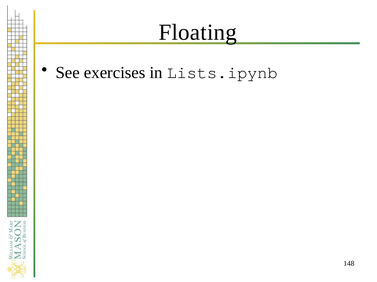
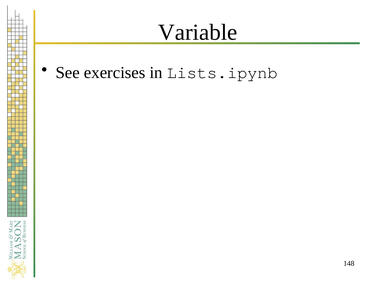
Floating: Floating -> Variable (198, 32)
